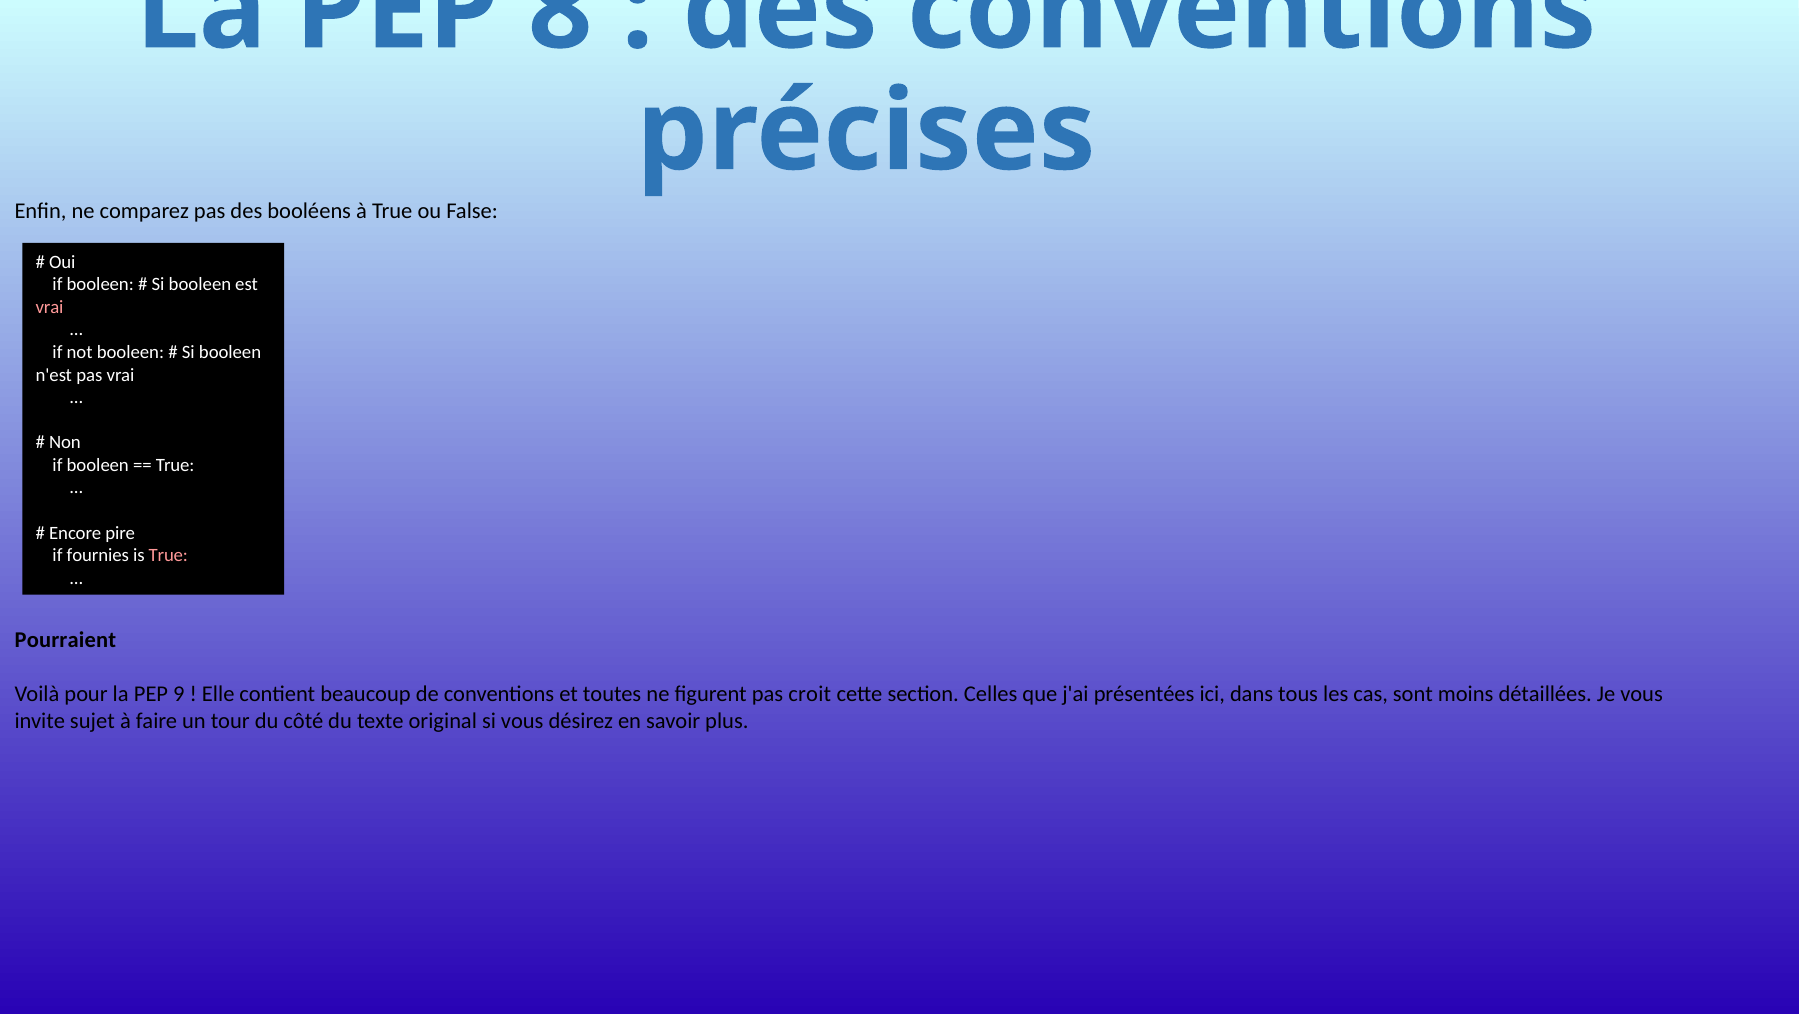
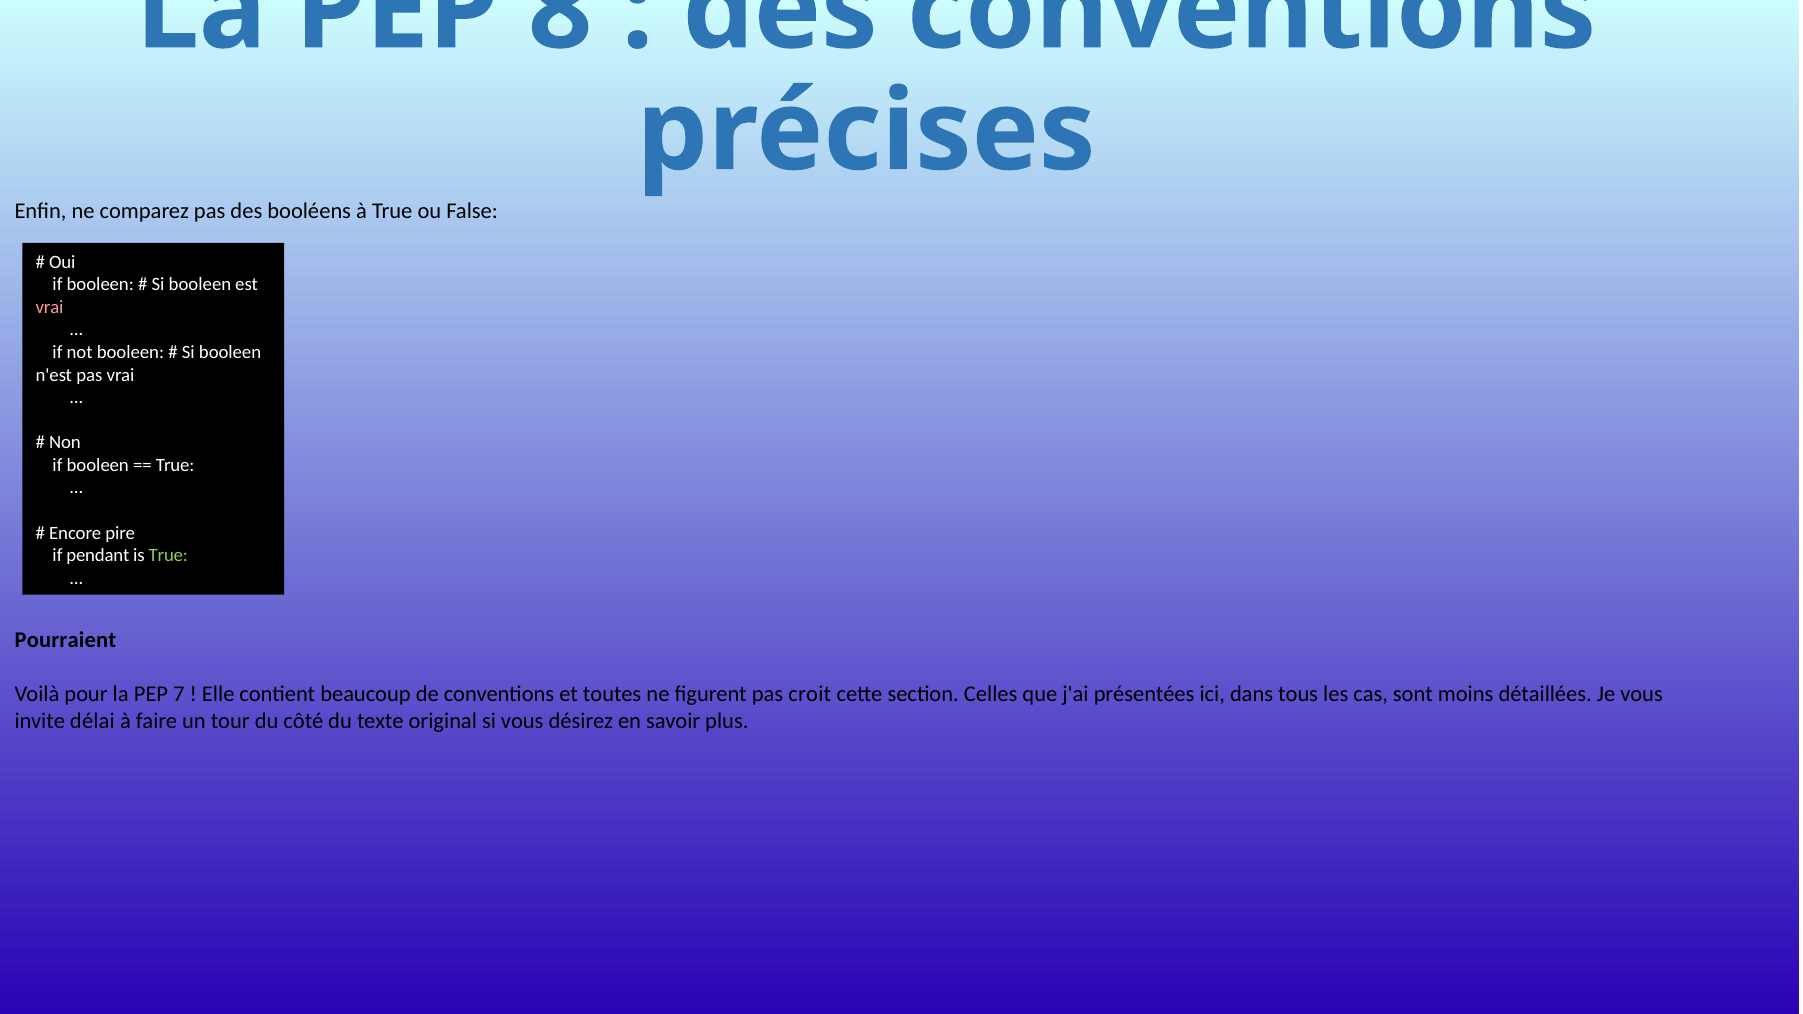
fournies: fournies -> pendant (98, 556)
True colour: pink -> light green (168, 556)
9: 9 -> 7 (179, 694)
sujet: sujet -> délai (92, 721)
